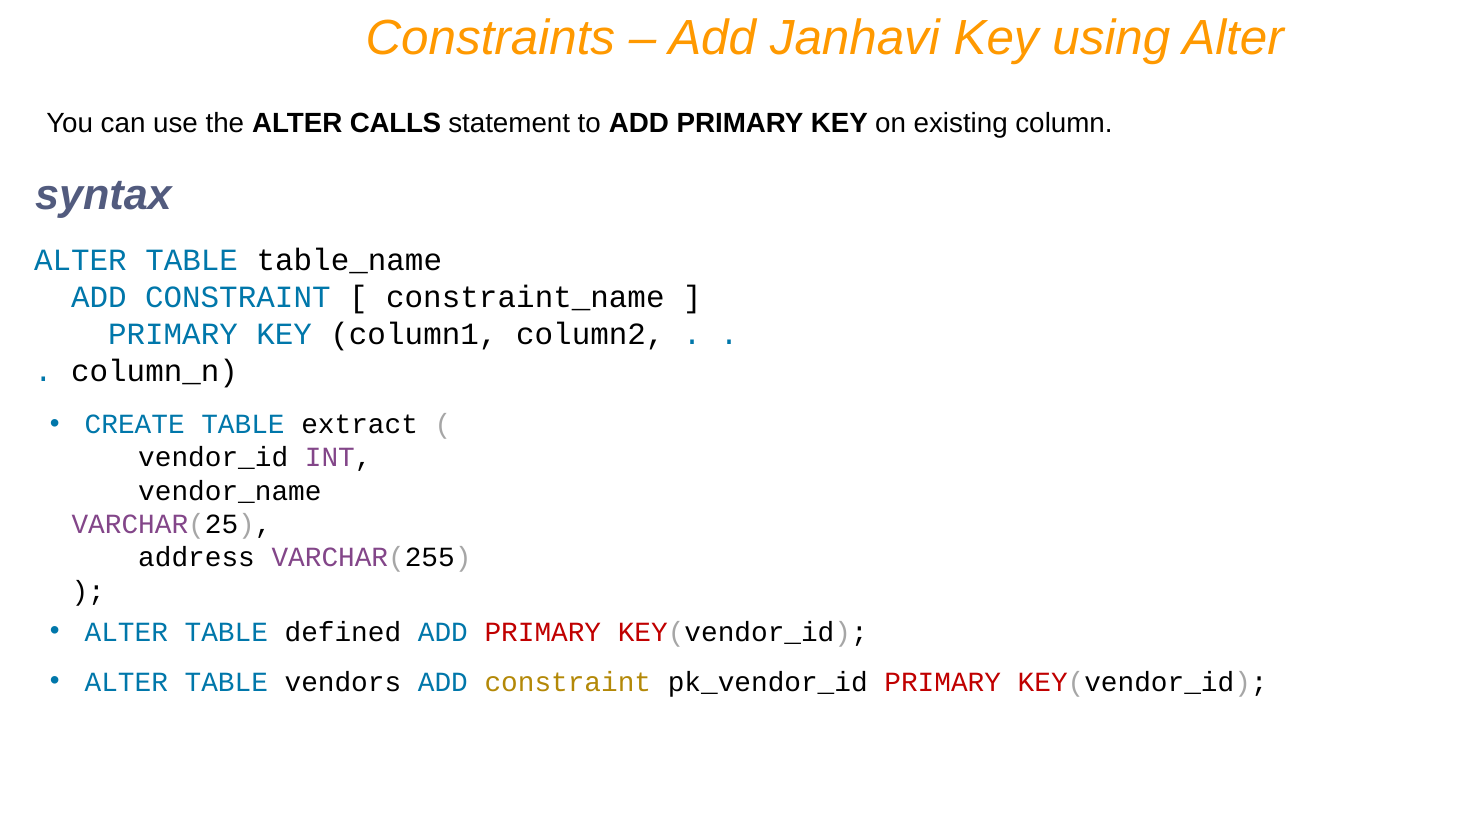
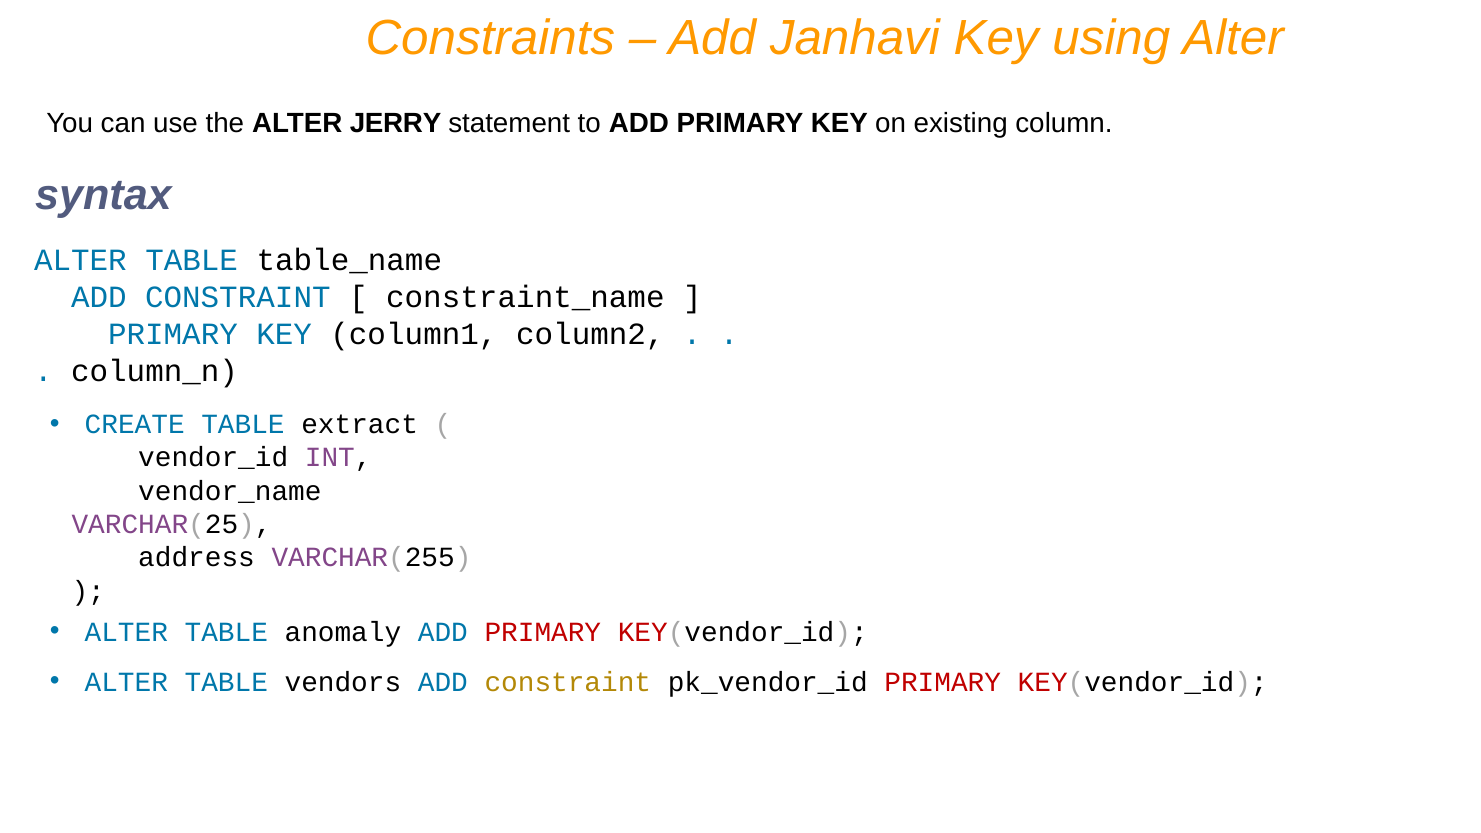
CALLS: CALLS -> JERRY (396, 123)
defined: defined -> anomaly (343, 632)
